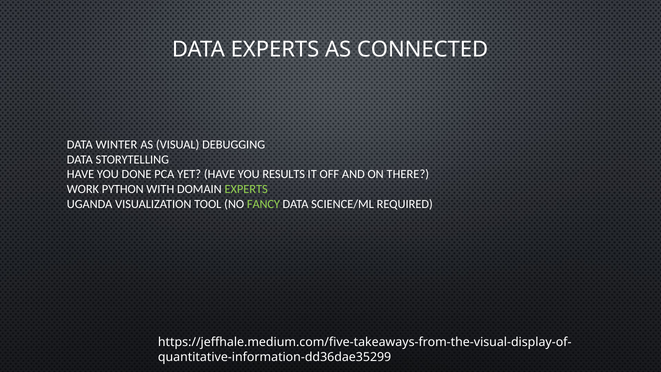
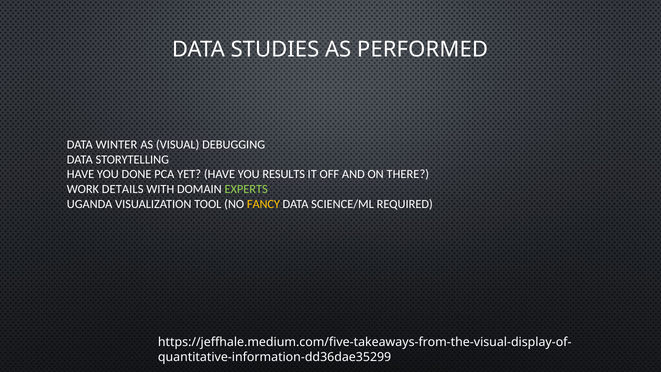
DATA EXPERTS: EXPERTS -> STUDIES (275, 49)
CONNECTED: CONNECTED -> PERFORMED (422, 49)
PYTHON: PYTHON -> DETAILS (123, 189)
FANCY colour: light green -> yellow (263, 204)
